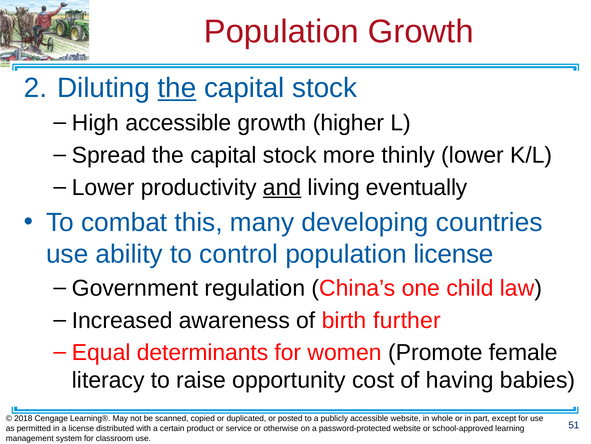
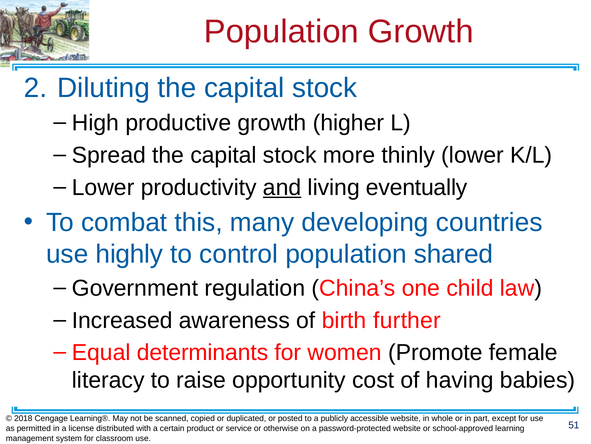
the underline: present -> none (177, 88)
High accessible: accessible -> productive (178, 123)
ability: ability -> highly (129, 254)
population license: license -> shared (453, 254)
